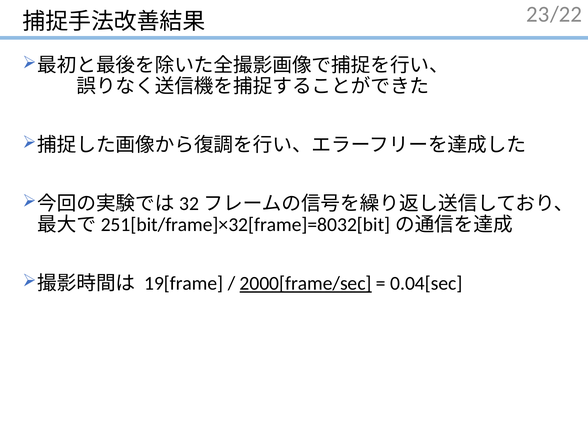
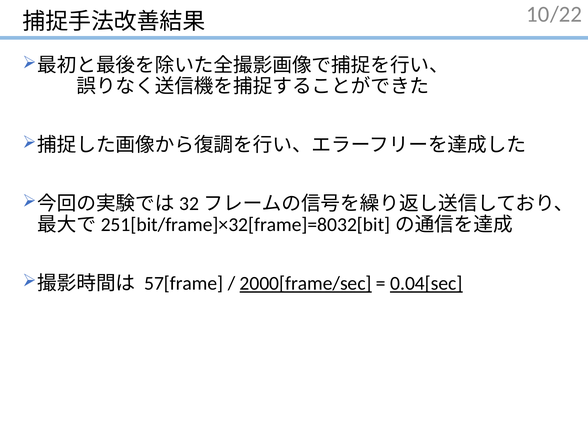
23: 23 -> 10 (538, 14)
19[frame: 19[frame -> 57[frame (184, 284)
0.04[sec underline: none -> present (426, 284)
